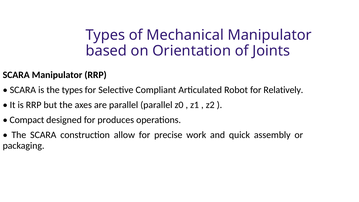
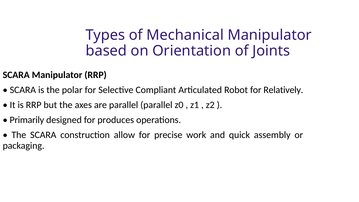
the types: types -> polar (72, 90)
Compact: Compact -> Primarily (27, 120)
